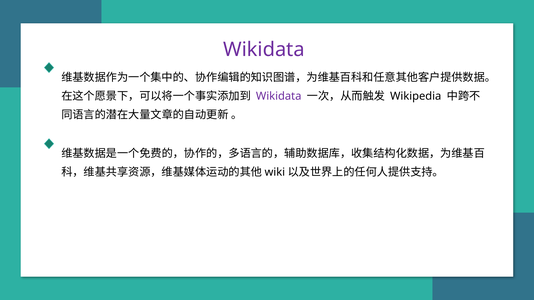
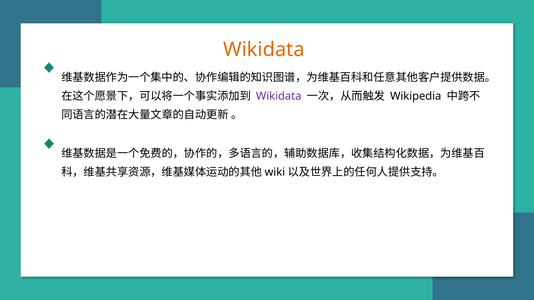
Wikidata colour: purple -> orange (264, 50)
